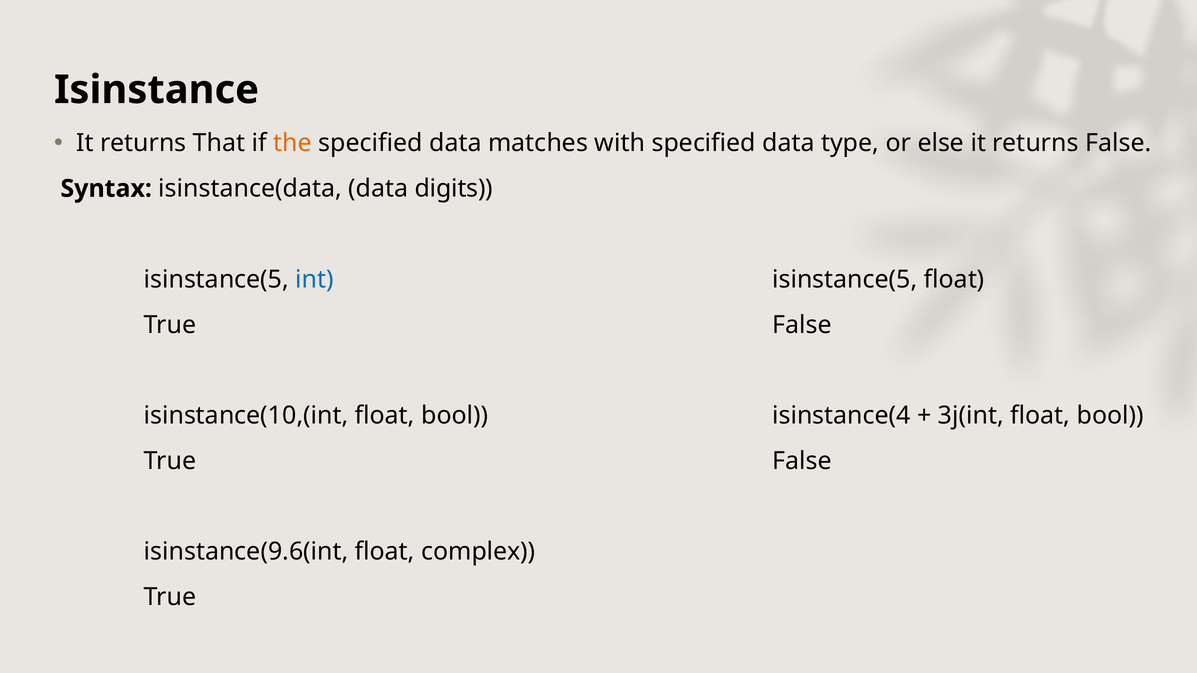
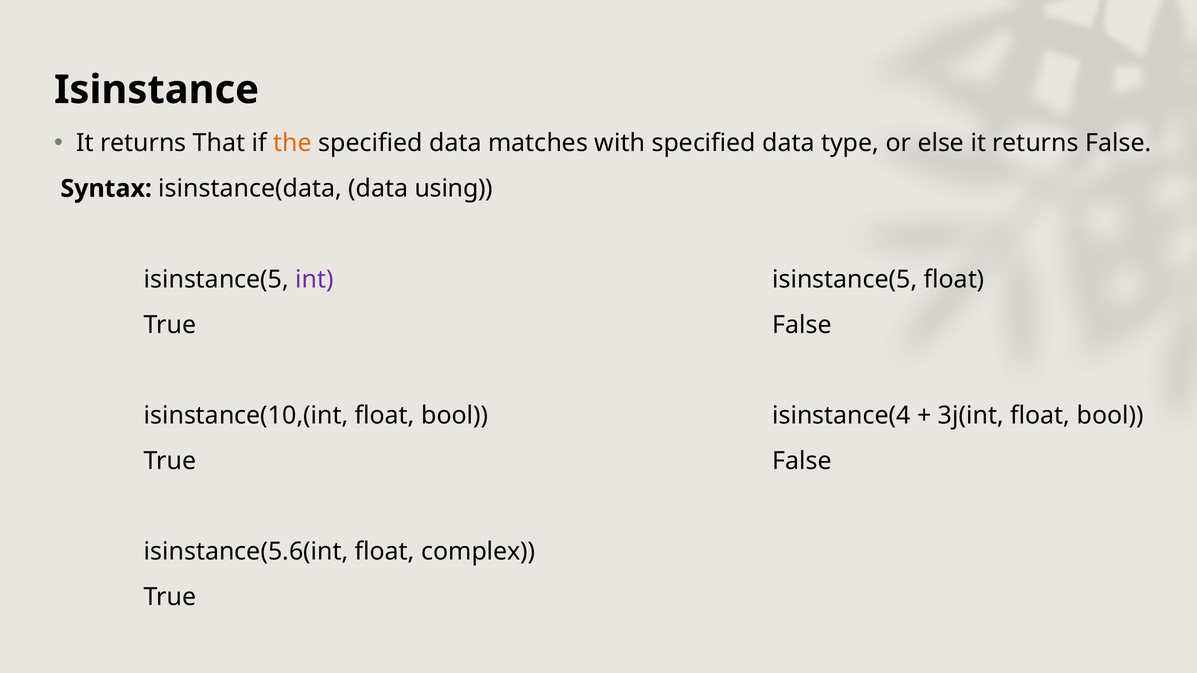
digits: digits -> using (454, 189)
int colour: blue -> purple (315, 280)
isinstance(9.6(int: isinstance(9.6(int -> isinstance(5.6(int (246, 552)
